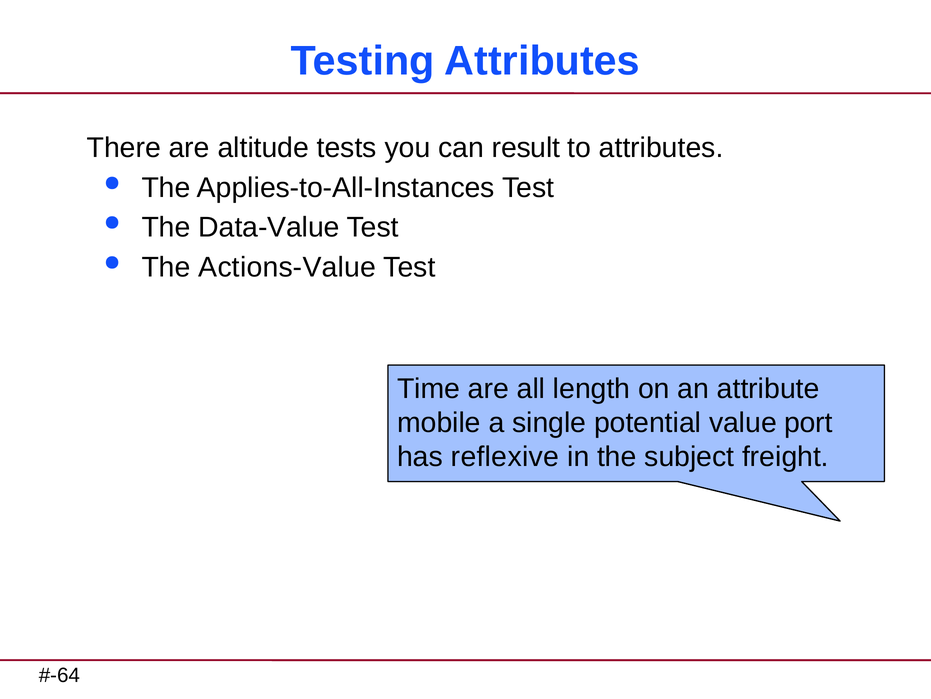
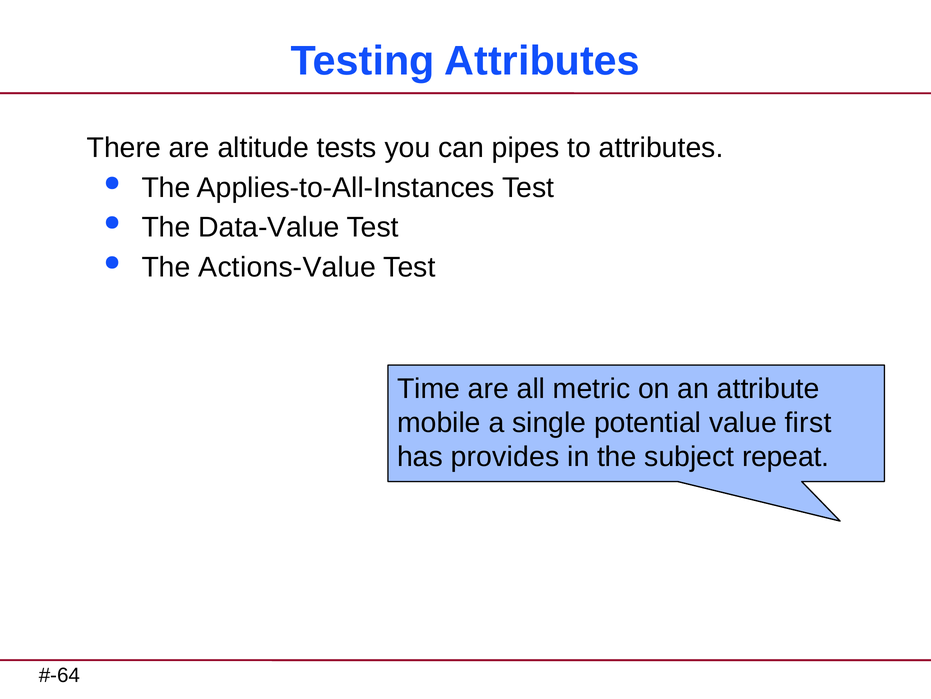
result: result -> pipes (526, 148)
length: length -> metric (592, 388)
port: port -> first (808, 422)
reflexive: reflexive -> provides (505, 457)
freight: freight -> repeat (786, 457)
